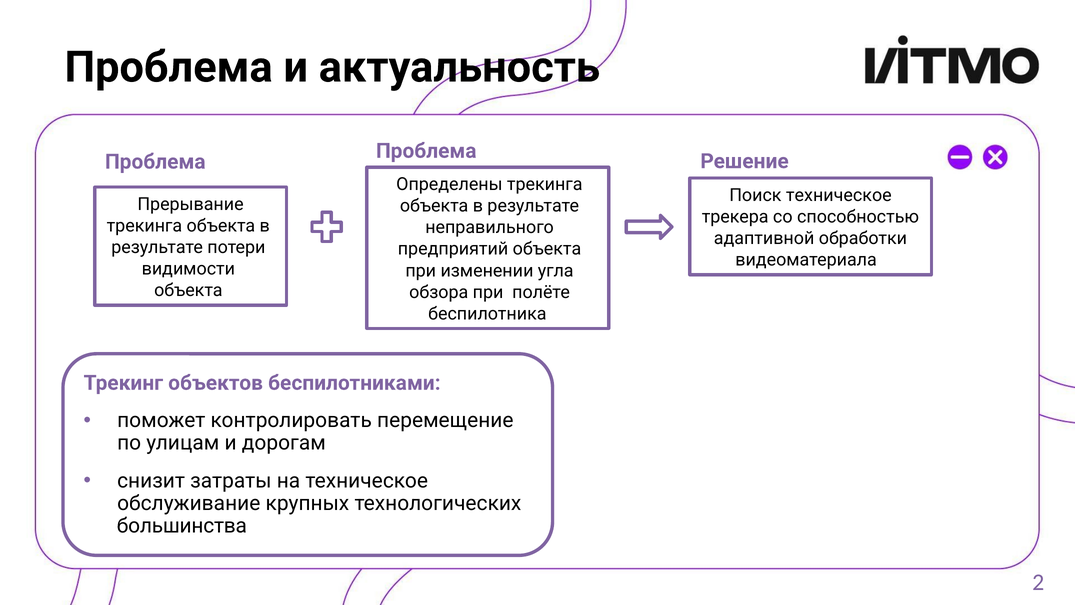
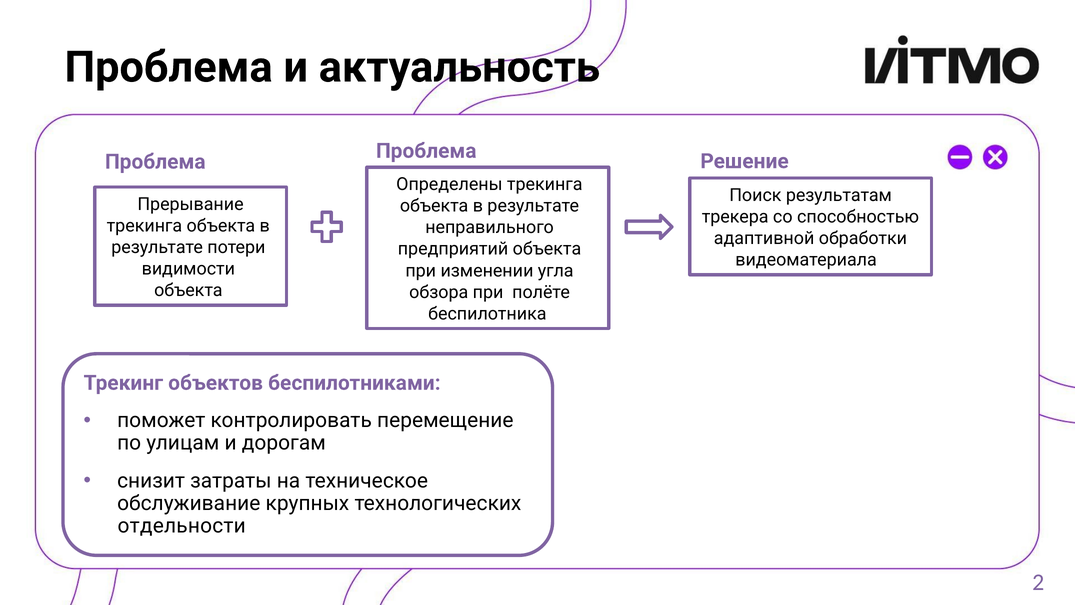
Поиск техническое: техническое -> результатам (839, 195)
большинства: большинства -> отдельности (182, 526)
